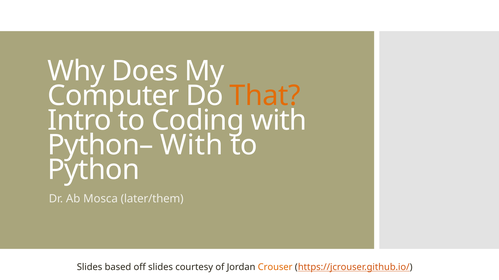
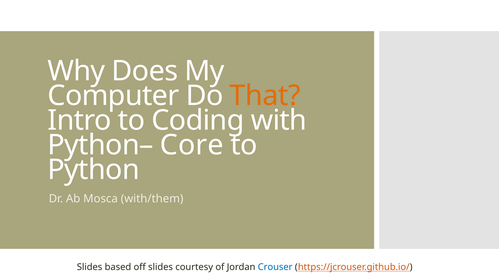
Python– With: With -> Core (192, 145)
later/them: later/them -> with/them (152, 199)
Crouser colour: orange -> blue (275, 268)
